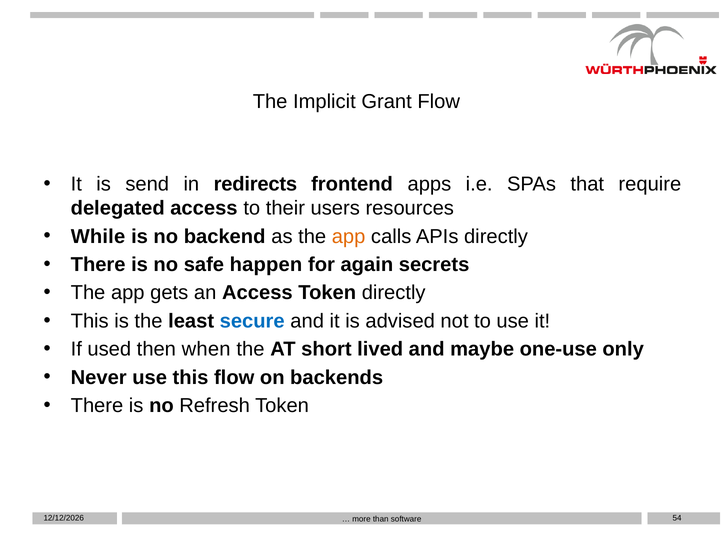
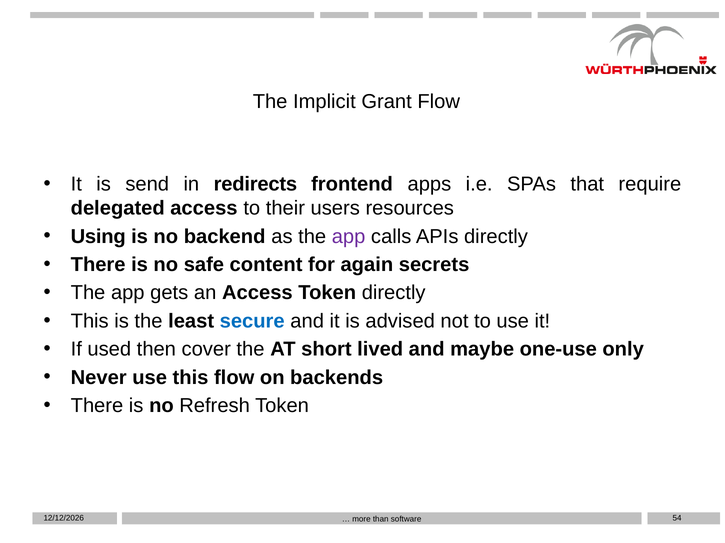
While: While -> Using (98, 237)
app colour: orange -> purple (349, 237)
happen: happen -> content (266, 265)
when: when -> cover (206, 350)
